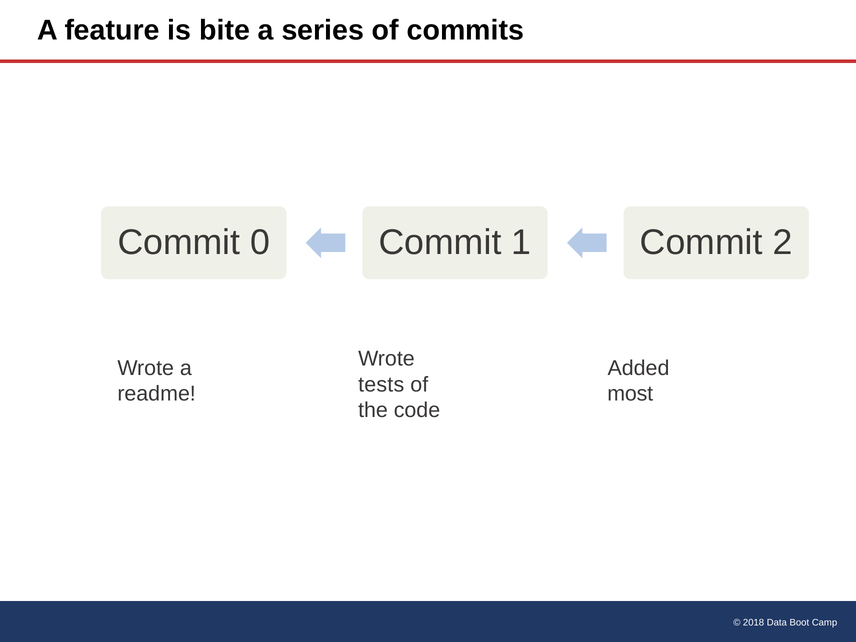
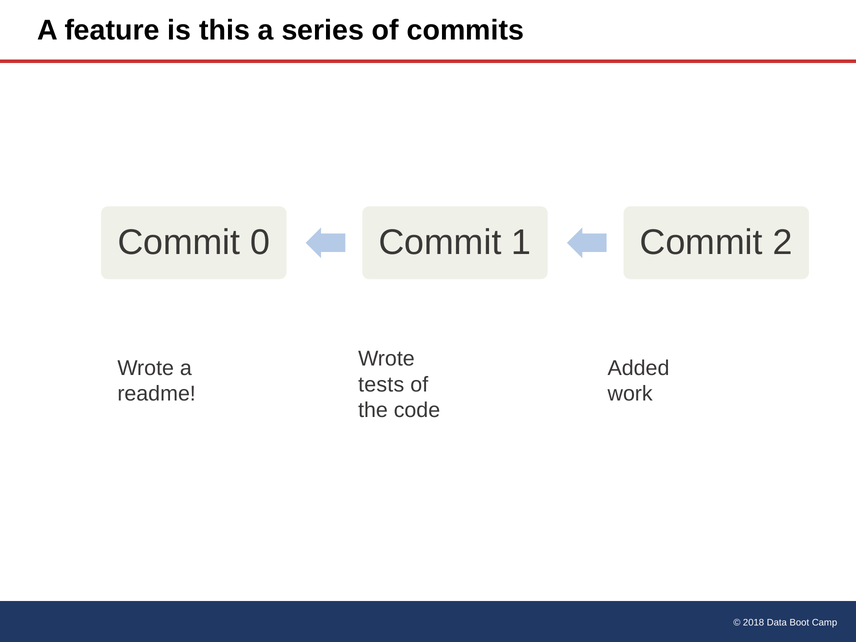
bite: bite -> this (225, 30)
most: most -> work (630, 394)
